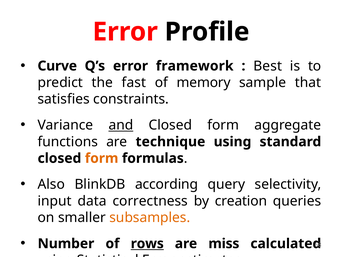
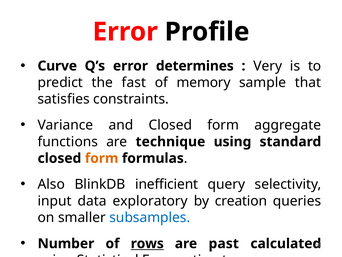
framework: framework -> determines (195, 66)
Best: Best -> Very (268, 66)
and underline: present -> none (121, 125)
according: according -> inefficient (167, 184)
correctness: correctness -> exploratory (150, 201)
subsamples colour: orange -> blue (150, 217)
miss: miss -> past (224, 243)
